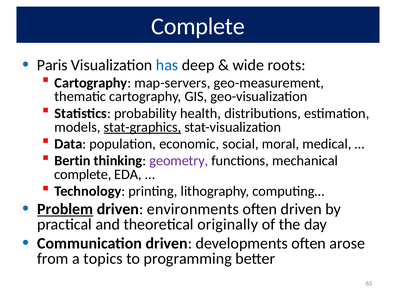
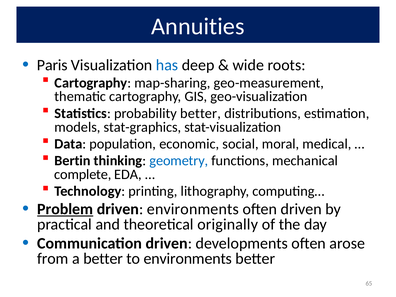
Complete: Complete -> Annuities (198, 26)
map-servers: map-servers -> map-sharing (172, 83)
probability health: health -> better (201, 113)
stat-graphics underline: present -> none (142, 127)
geometry colour: purple -> blue (179, 161)
a topics: topics -> better (103, 259)
to programming: programming -> environments (188, 259)
